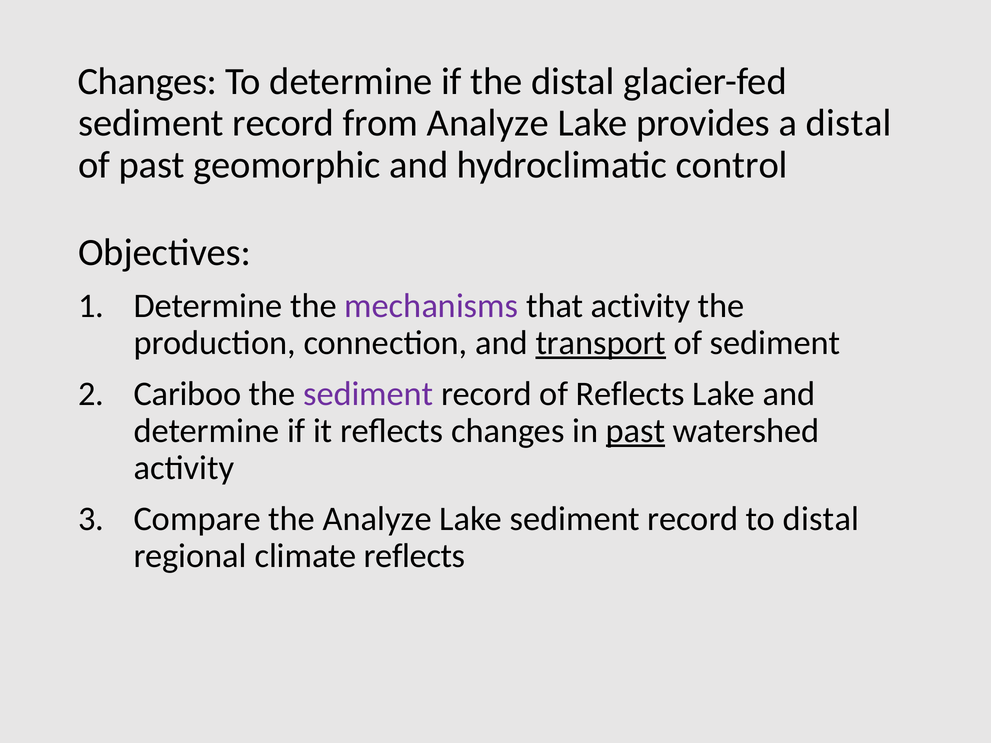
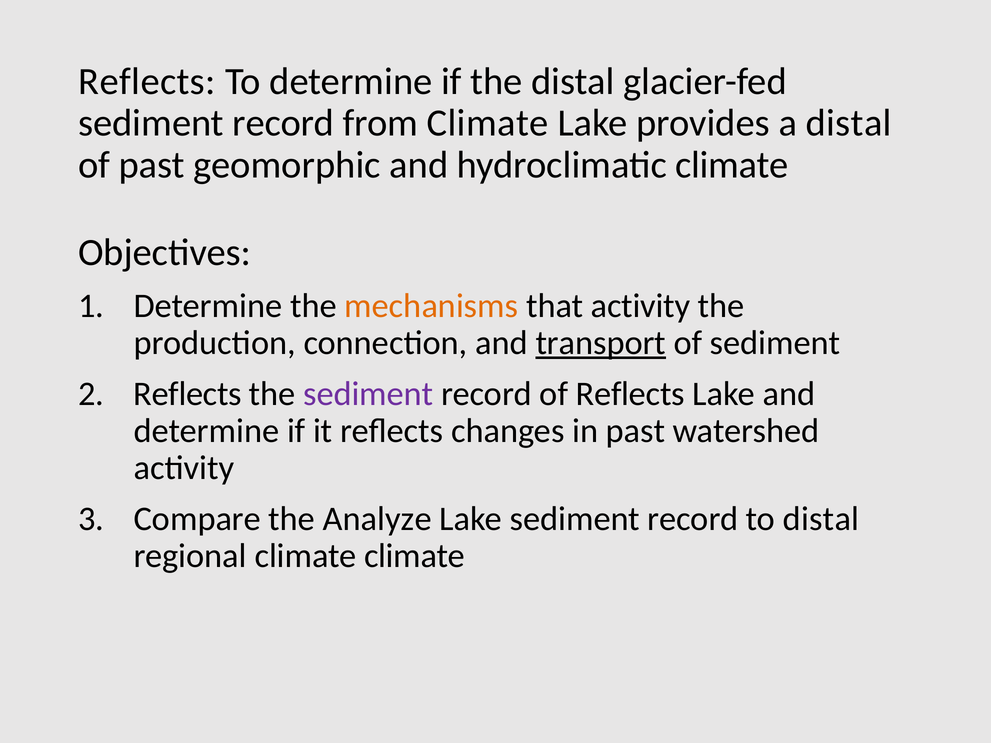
Changes: Changes -> Reflects (147, 82)
from Analyze: Analyze -> Climate (488, 123)
hydroclimatic control: control -> climate (732, 165)
mechanisms colour: purple -> orange (431, 306)
Cariboo: Cariboo -> Reflects (188, 394)
past underline: present -> none (636, 431)
climate reflects: reflects -> climate (415, 556)
